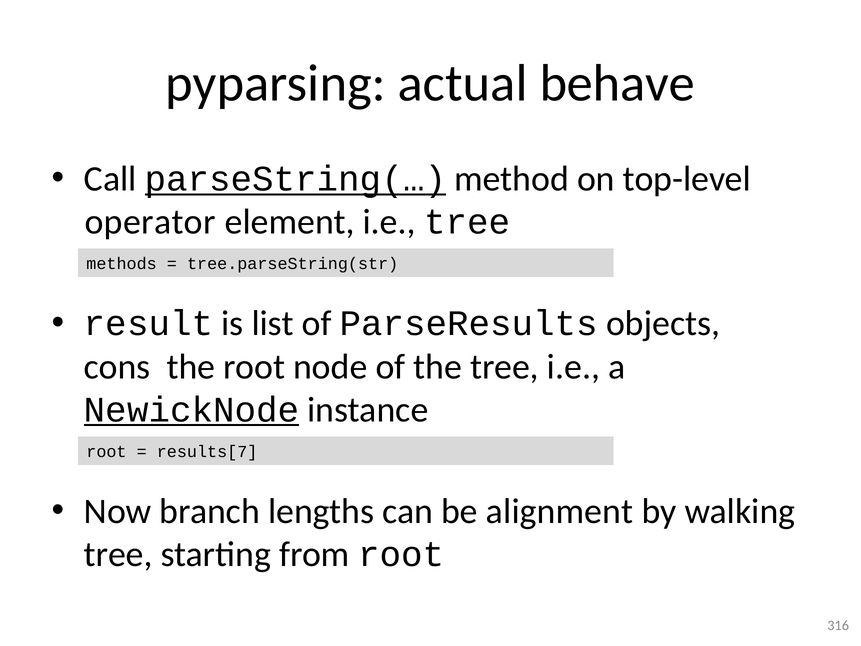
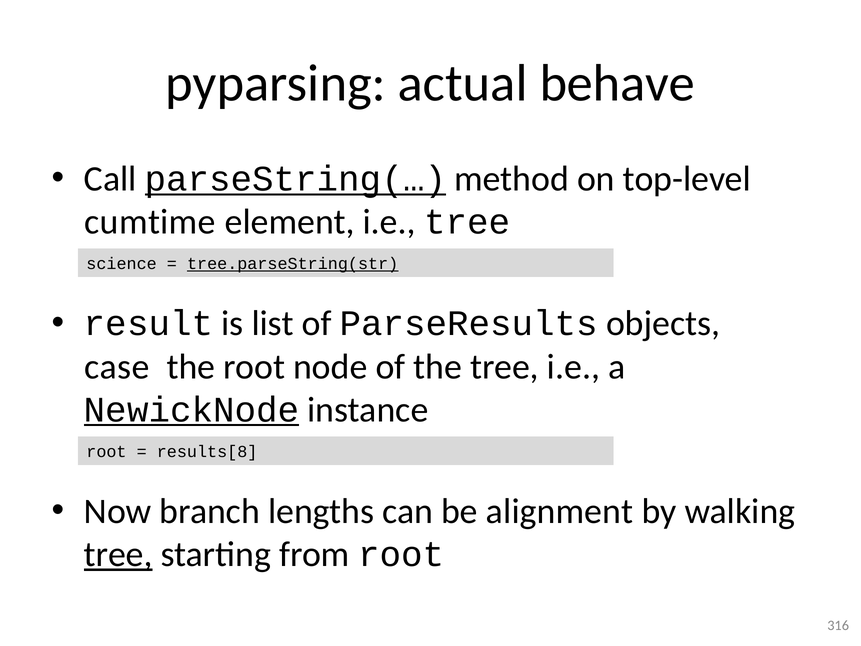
operator: operator -> cumtime (150, 222)
methods: methods -> science (122, 264)
tree.parseString(str underline: none -> present (293, 264)
cons: cons -> case (117, 367)
results[7: results[7 -> results[8 (207, 452)
tree underline: none -> present (118, 554)
